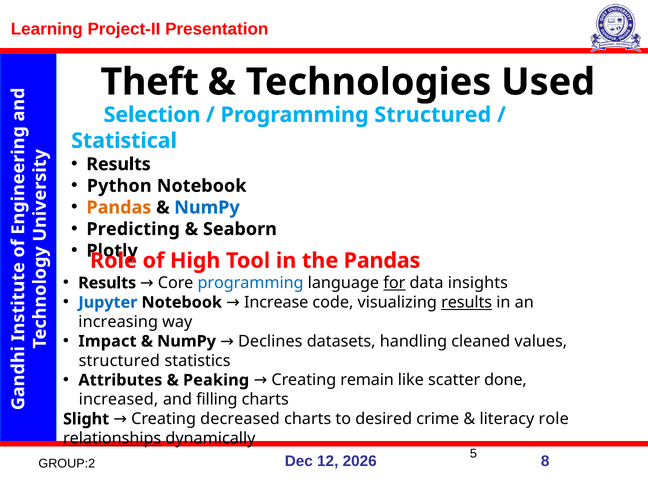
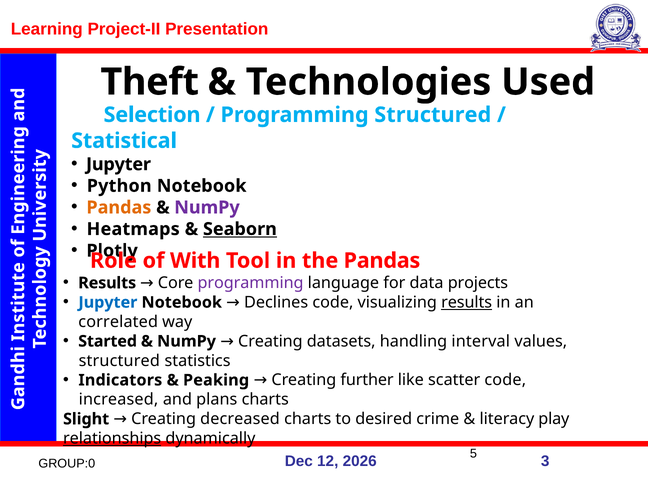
Results: Results -> Jupyter (119, 164)
NumPy colour: blue -> purple (207, 207)
Predicting: Predicting -> Heatmaps (133, 229)
Seaborn underline: none -> present (240, 229)
High: High -> With (195, 261)
programming colour: blue -> purple (251, 283)
for underline: present -> none (394, 283)
insights: insights -> projects (478, 283)
Increase: Increase -> Declines (276, 302)
increasing: increasing -> correlated (118, 322)
Impact: Impact -> Started (108, 341)
NumPy Declines: Declines -> Creating (270, 341)
cleaned: cleaned -> interval (481, 341)
Attributes: Attributes -> Indicators (120, 380)
remain: remain -> further (367, 380)
scatter done: done -> code (505, 380)
filling: filling -> plans (217, 400)
literacy role: role -> play (554, 419)
8: 8 -> 3 (545, 461)
GROUP:2: GROUP:2 -> GROUP:0 (67, 463)
